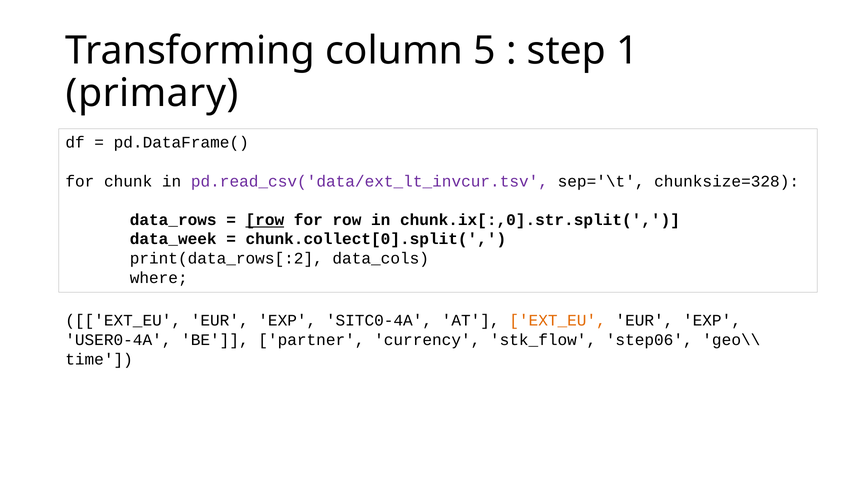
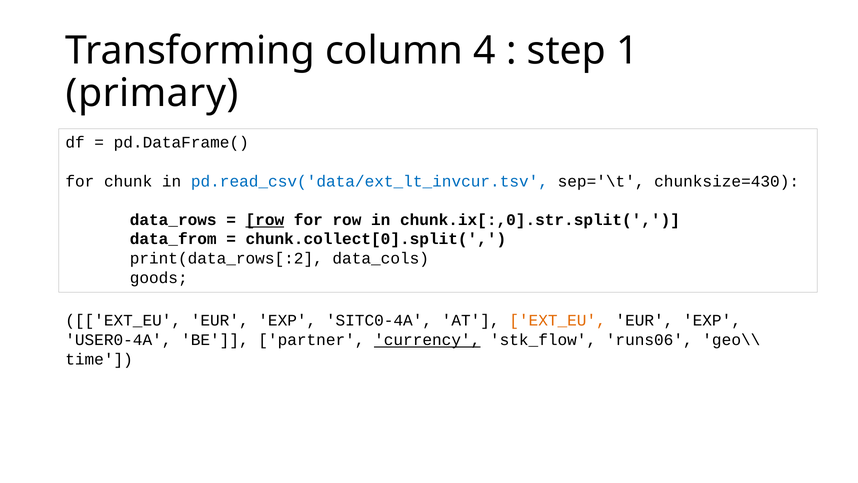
5: 5 -> 4 (485, 51)
pd.read_csv('data/ext_lt_invcur.tsv colour: purple -> blue (369, 181)
chunksize=328: chunksize=328 -> chunksize=430 (727, 181)
data_week: data_week -> data_from (173, 239)
where: where -> goods (159, 278)
currency underline: none -> present (427, 340)
step06: step06 -> runs06 (649, 340)
